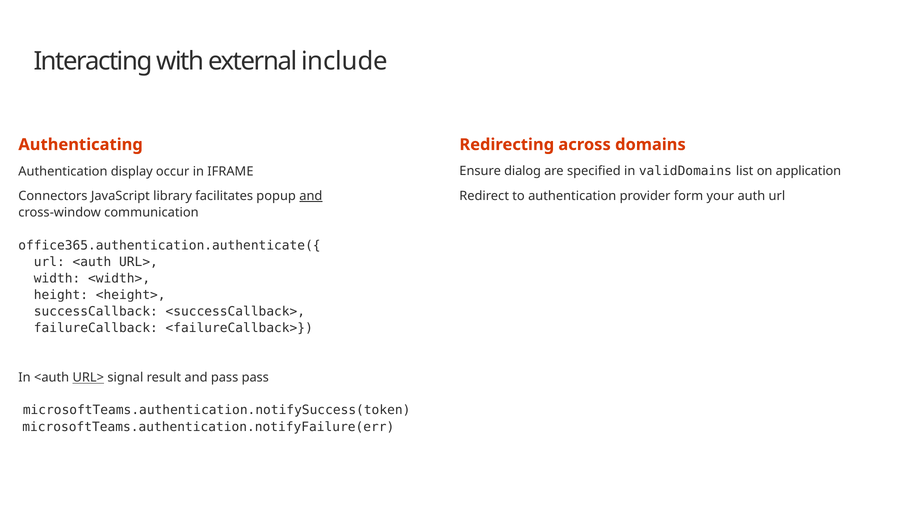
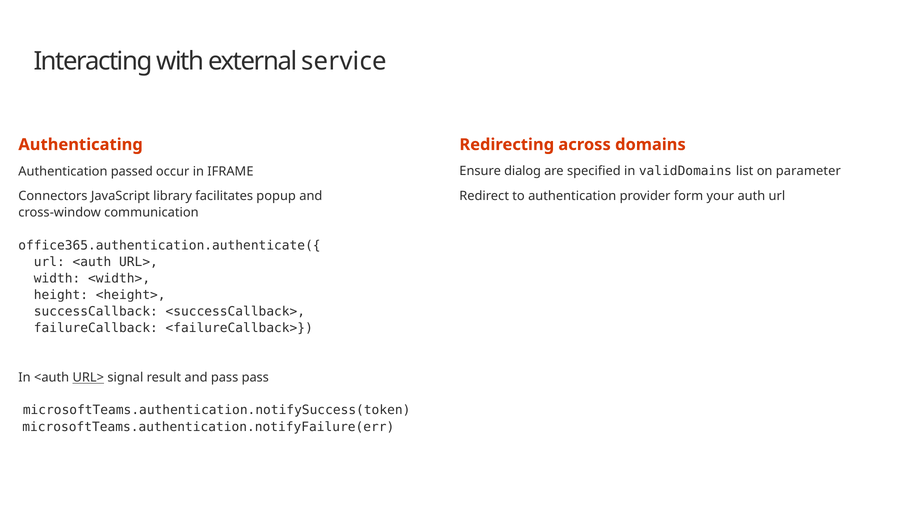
include: include -> service (344, 61)
application: application -> parameter (808, 171)
display: display -> passed (132, 172)
and underline: present -> none (311, 196)
